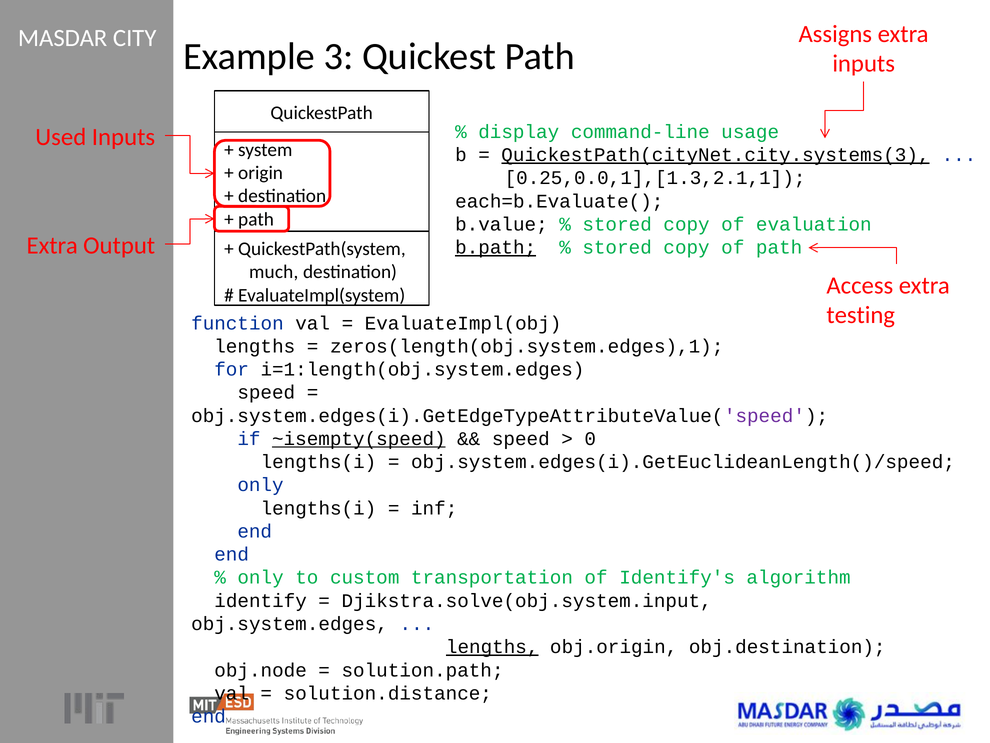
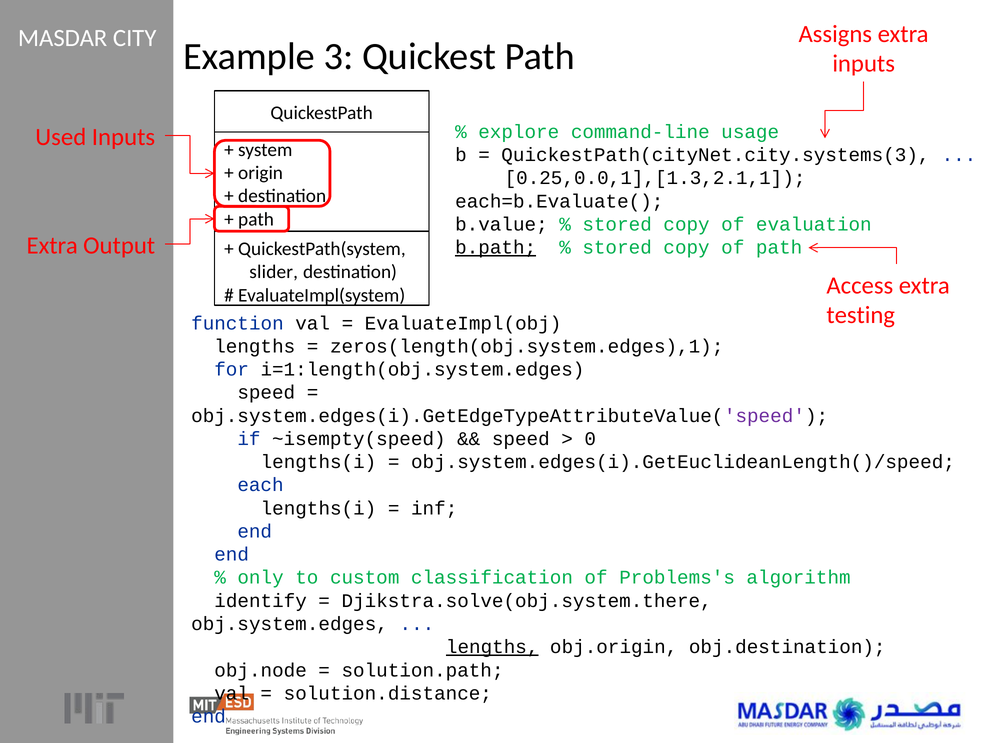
display: display -> explore (519, 132)
QuickestPath(cityNet.city.systems(3 underline: present -> none (715, 155)
much: much -> slider (274, 272)
~isempty(speed underline: present -> none (359, 439)
only: only -> each (260, 485)
transportation: transportation -> classification (492, 577)
Identify's: Identify's -> Problems's (677, 577)
Djikstra.solve(obj.system.input: Djikstra.solve(obj.system.input -> Djikstra.solve(obj.system.there (527, 600)
